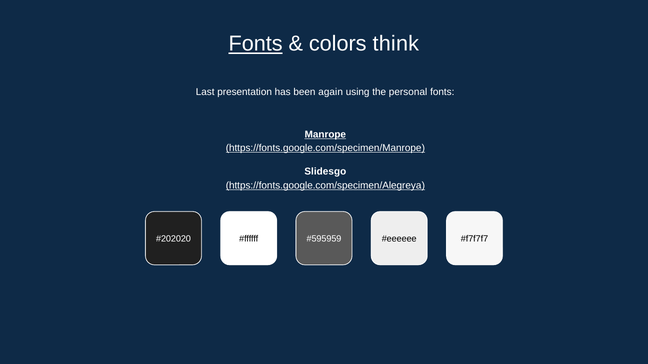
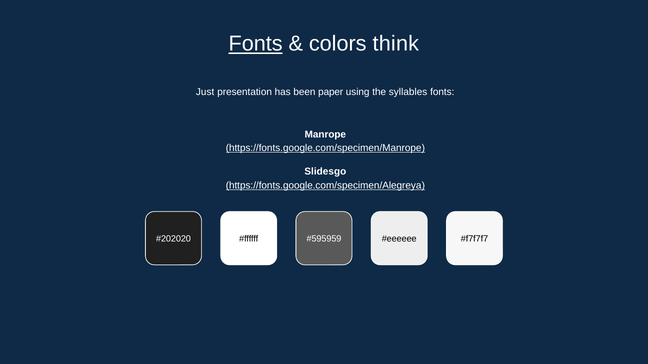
Last: Last -> Just (205, 92)
again: again -> paper (331, 92)
personal: personal -> syllables (408, 92)
Manrope underline: present -> none (325, 135)
